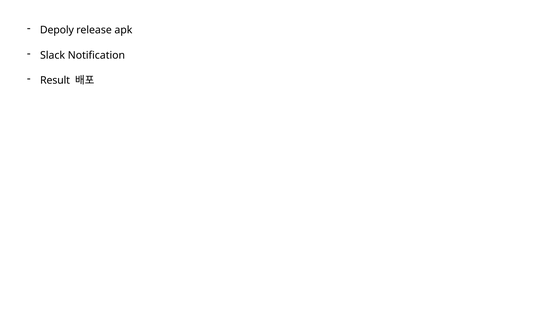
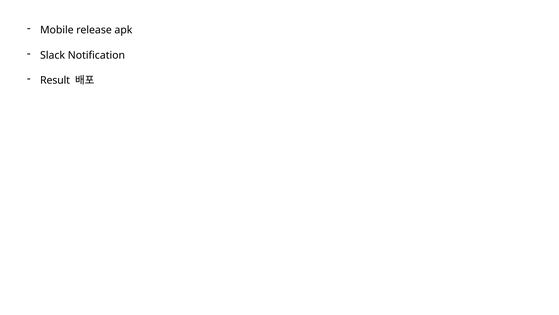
Depoly: Depoly -> Mobile (57, 30)
